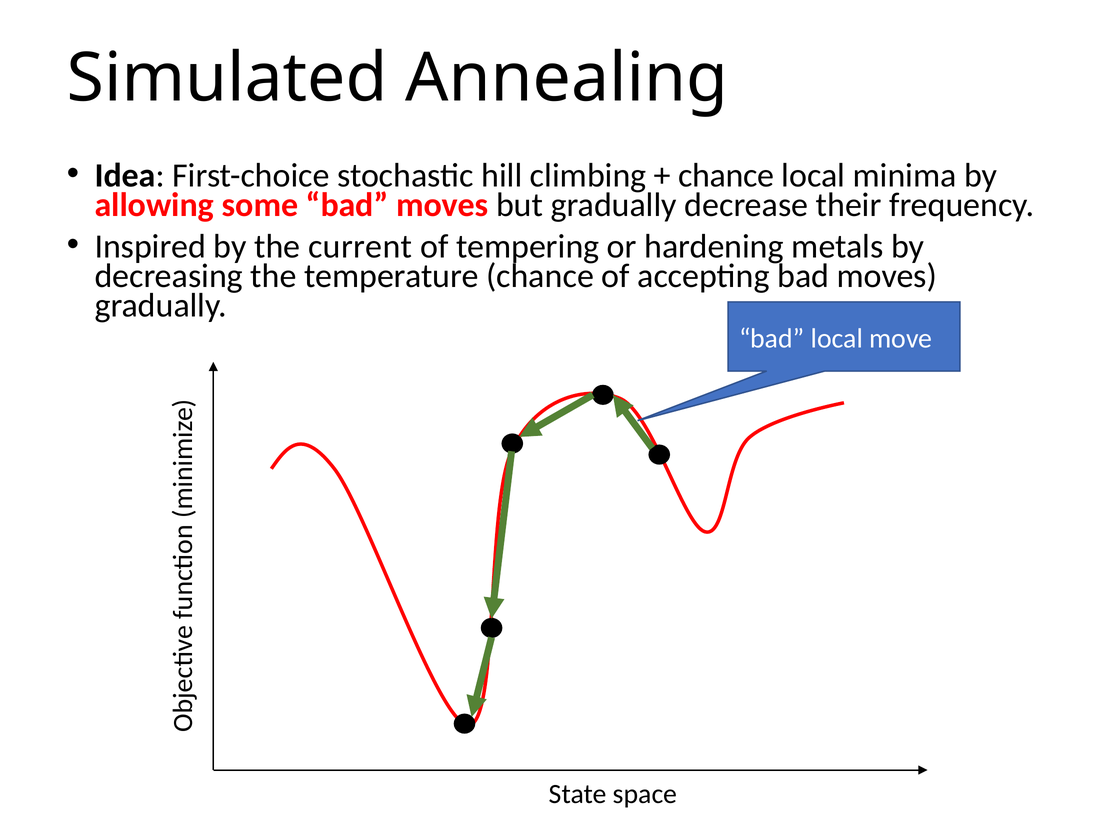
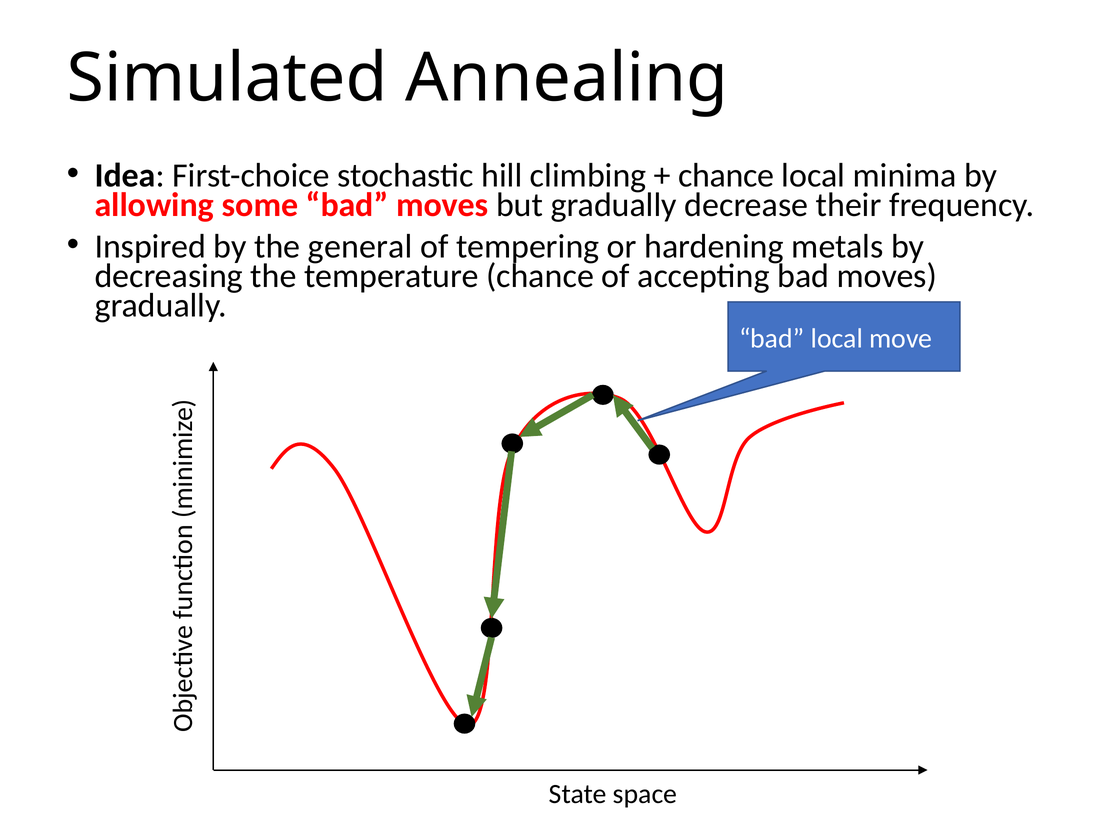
current: current -> general (360, 247)
